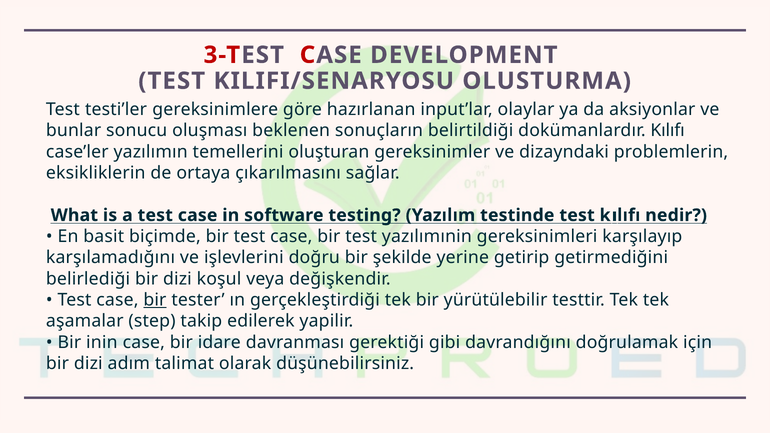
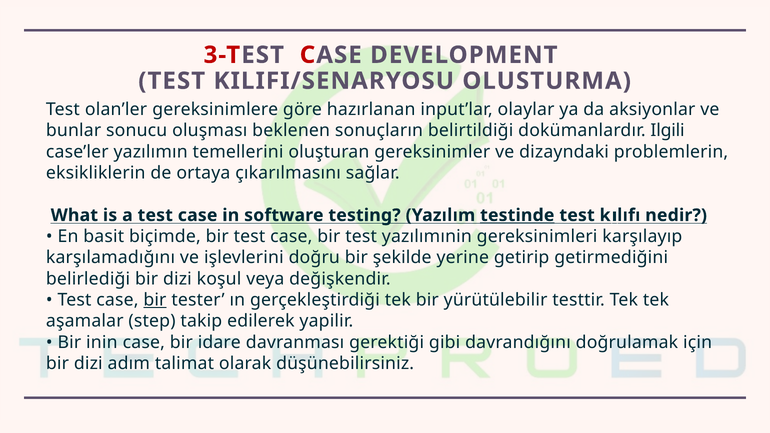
testi’ler: testi’ler -> olan’ler (116, 109)
dokümanlardır Kılıfı: Kılıfı -> Ilgili (668, 131)
testinde underline: none -> present (517, 215)
